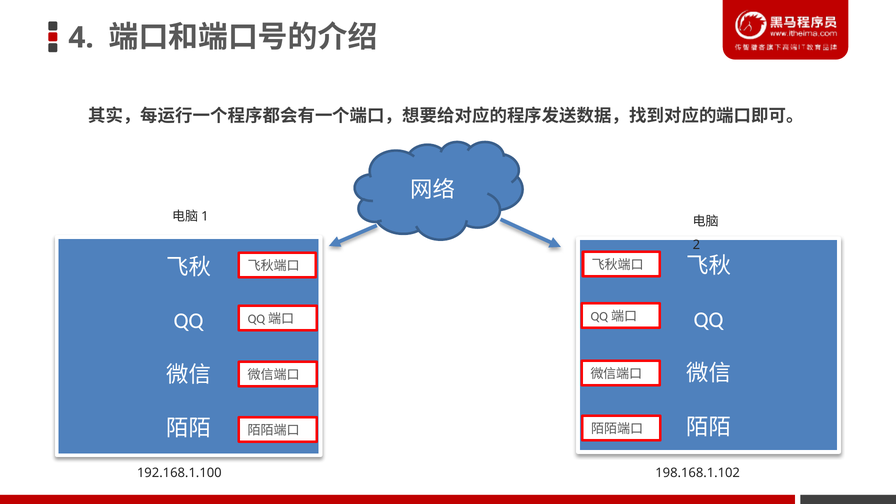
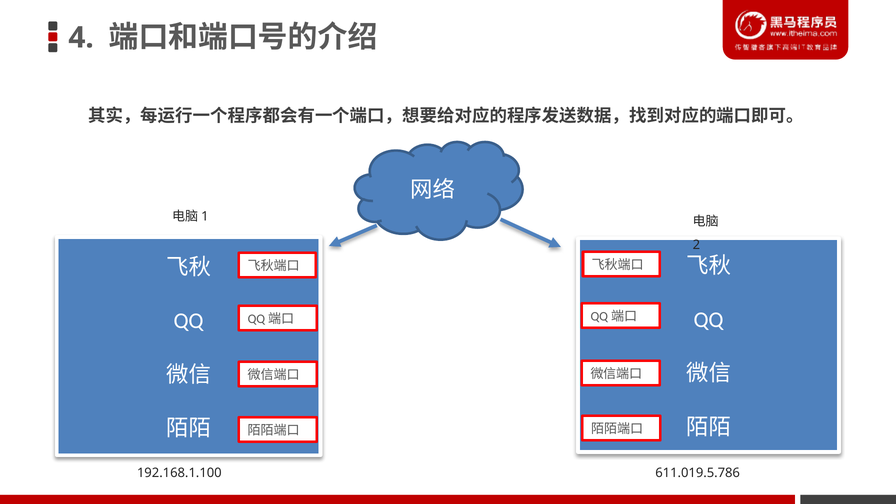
198.168.1.102: 198.168.1.102 -> 611.019.5.786 (698, 473)
